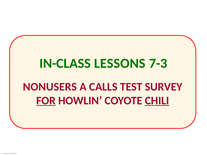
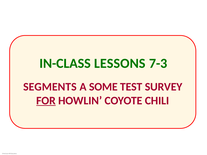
NONUSERS: NONUSERS -> SEGMENTS (50, 87)
CALLS: CALLS -> SOME (103, 87)
CHILI underline: present -> none (157, 101)
